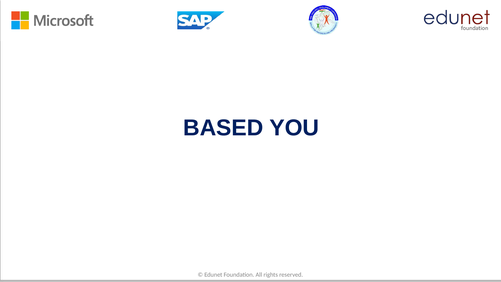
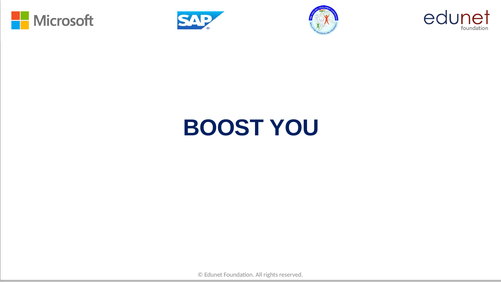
BASED: BASED -> BOOST (223, 128)
